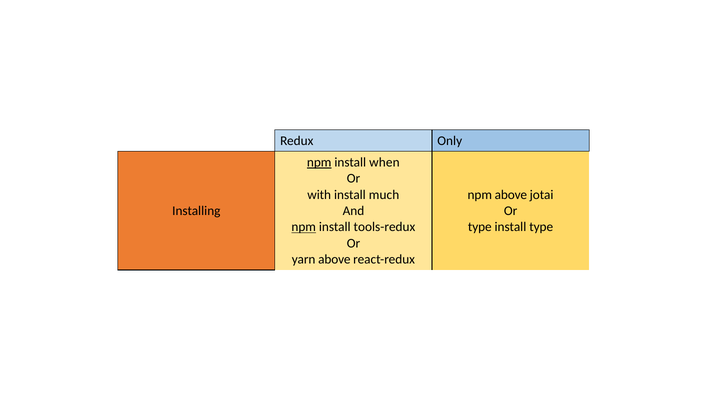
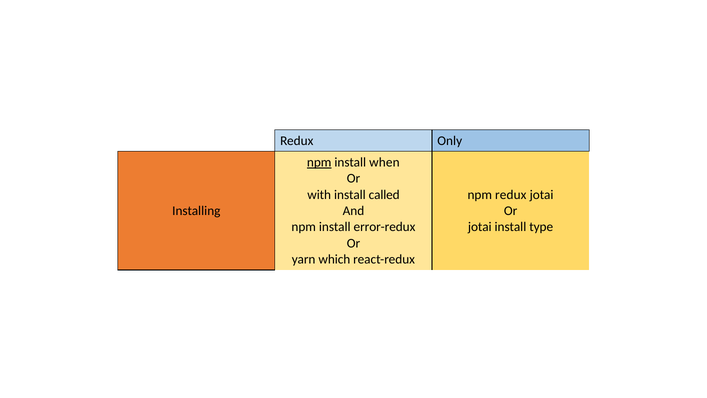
much: much -> called (384, 195)
npm above: above -> redux (511, 195)
npm underline: present -> none (304, 227)
tools-redux: tools-redux -> error-redux (385, 227)
type: type -> jotai (480, 227)
yarn above: above -> which (334, 259)
